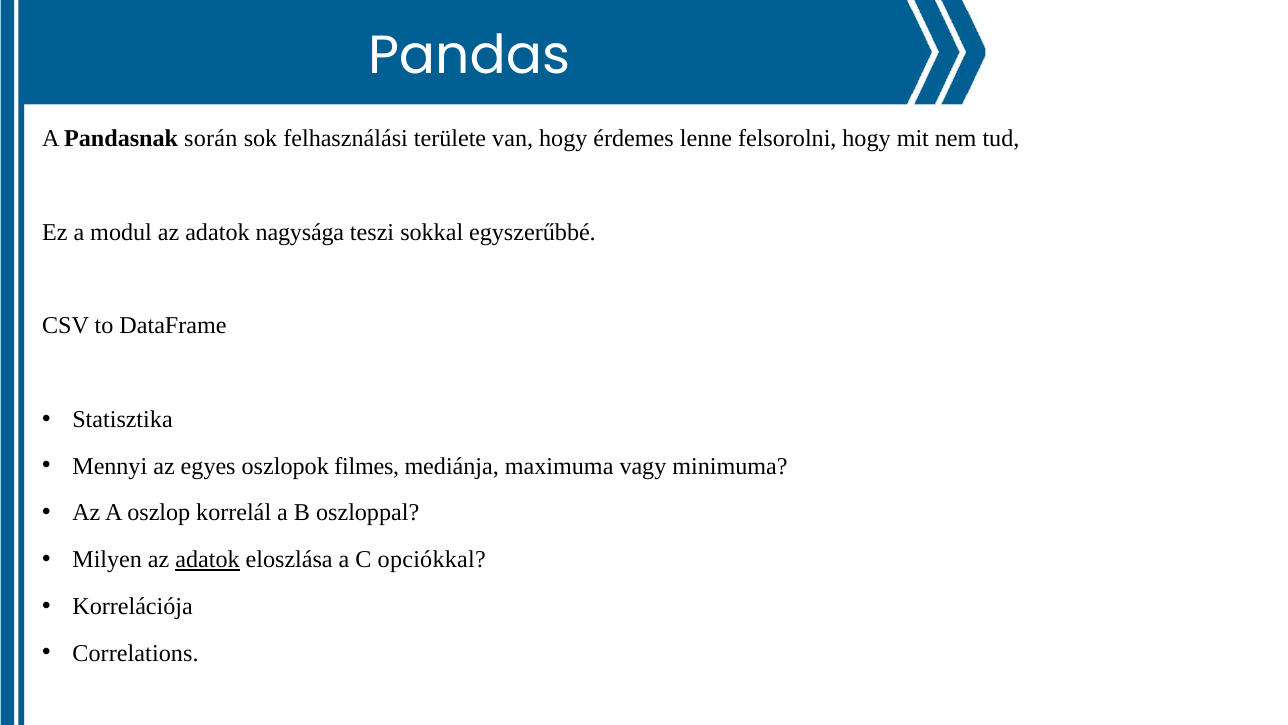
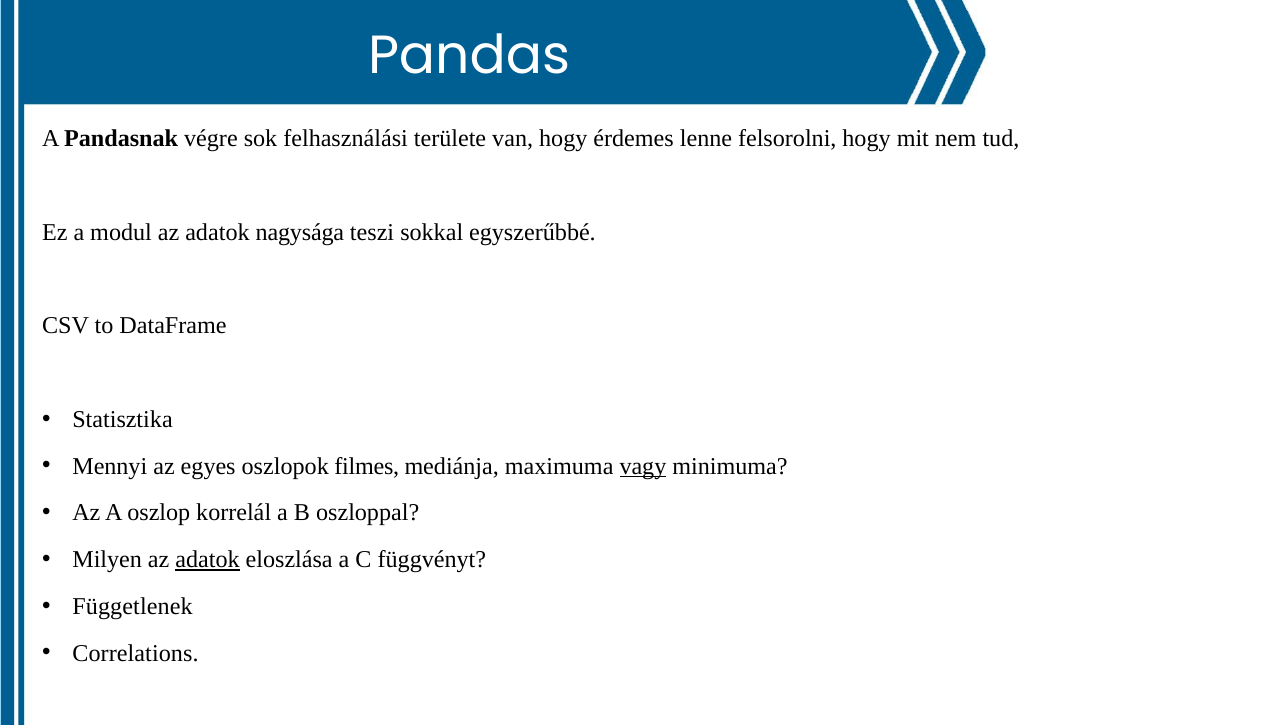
során: során -> végre (211, 139)
vagy underline: none -> present (643, 466)
opciókkal: opciókkal -> függvényt (432, 559)
Korrelációja: Korrelációja -> Függetlenek (132, 606)
